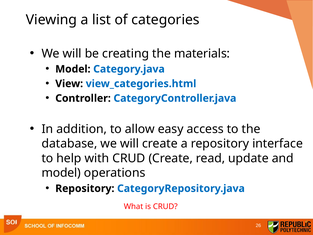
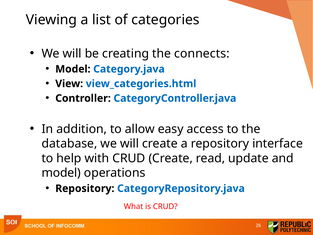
materials: materials -> connects (202, 53)
